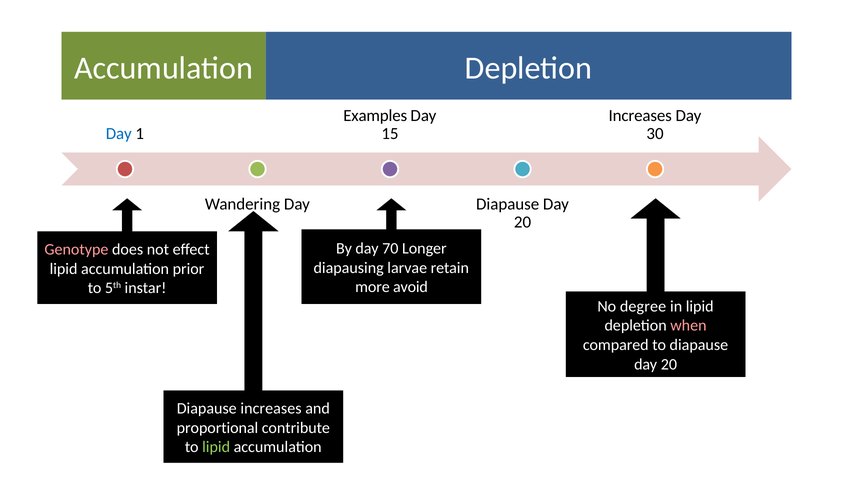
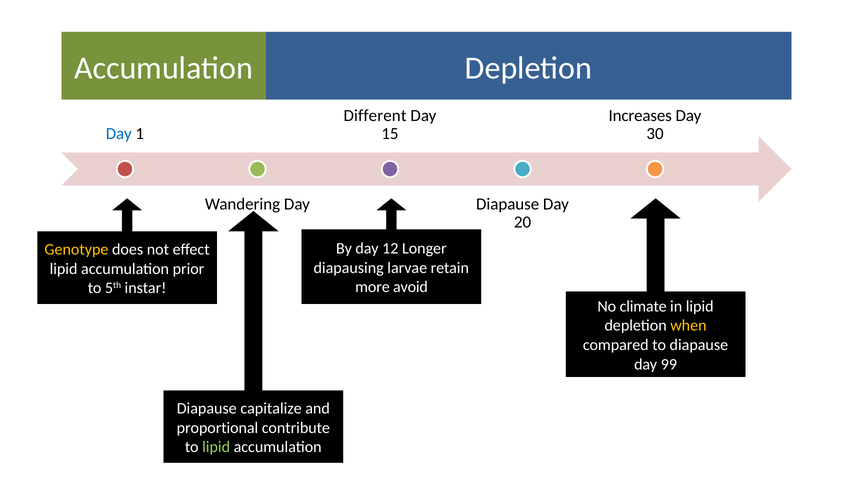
Examples: Examples -> Different (375, 115)
70: 70 -> 12 (390, 248)
Genotype colour: pink -> yellow (76, 249)
degree: degree -> climate (643, 306)
when colour: pink -> yellow (688, 325)
20: 20 -> 99 (669, 364)
Diapause increases: increases -> capitalize (271, 408)
